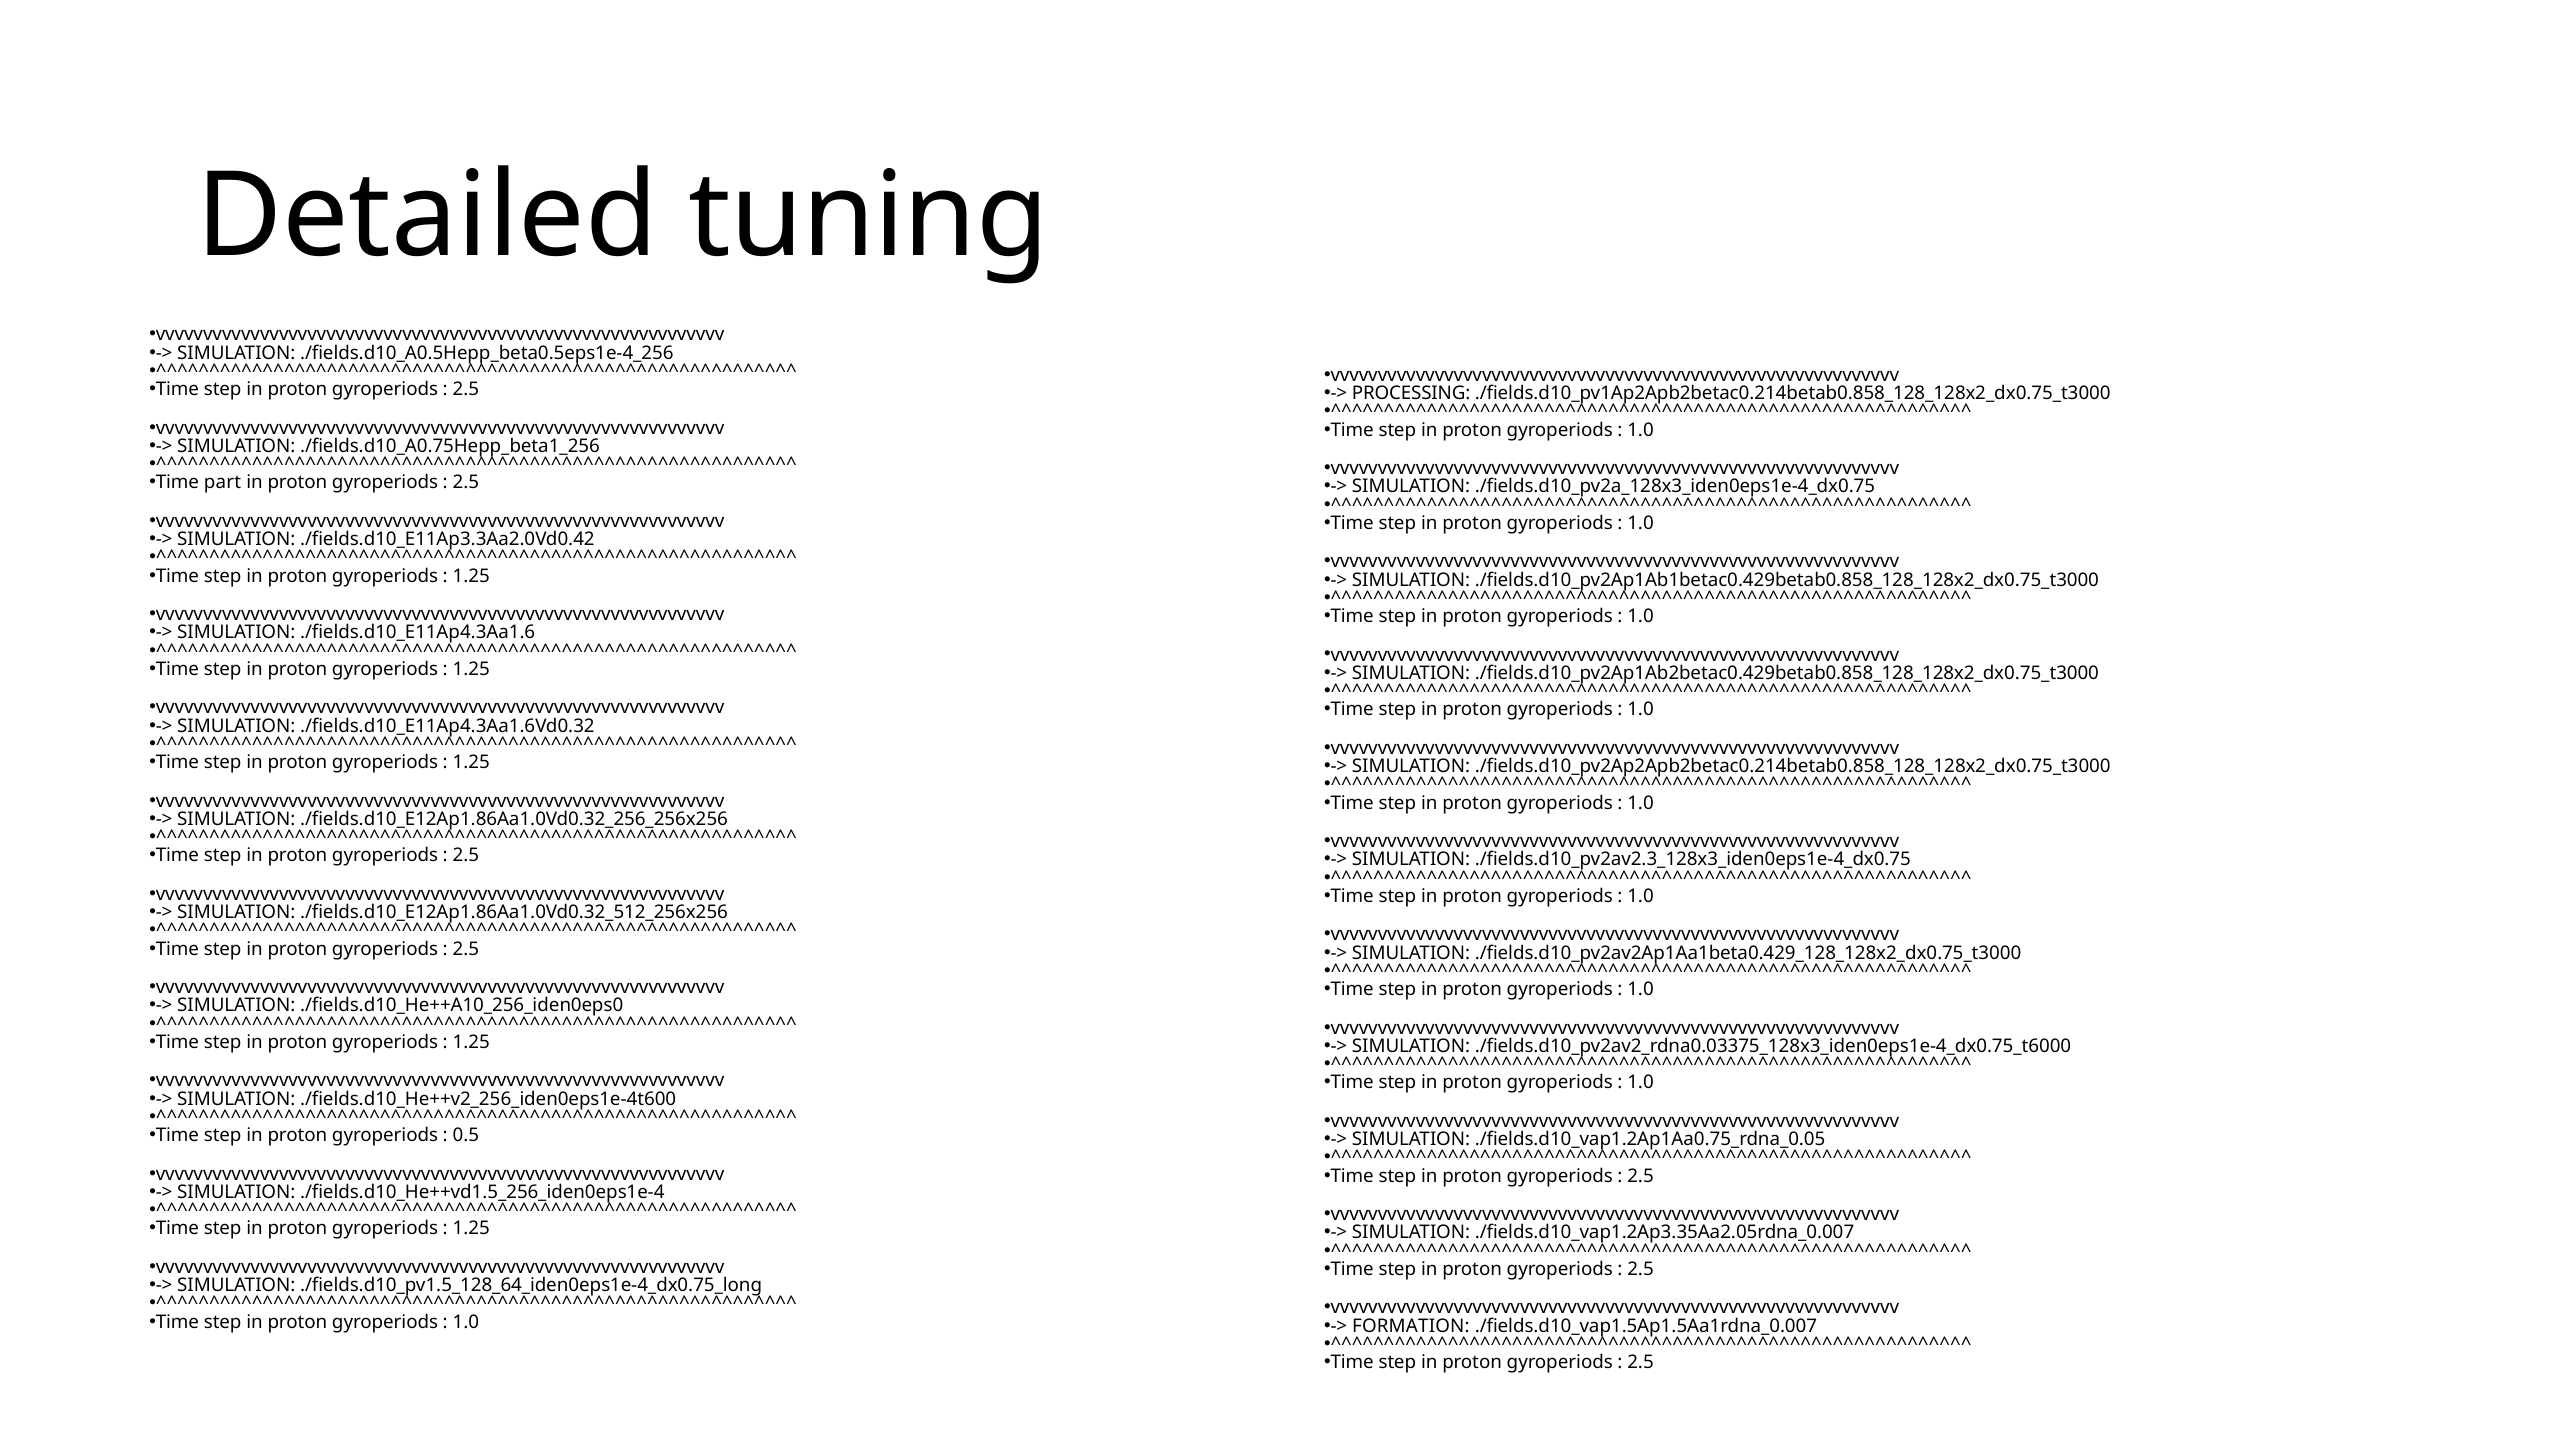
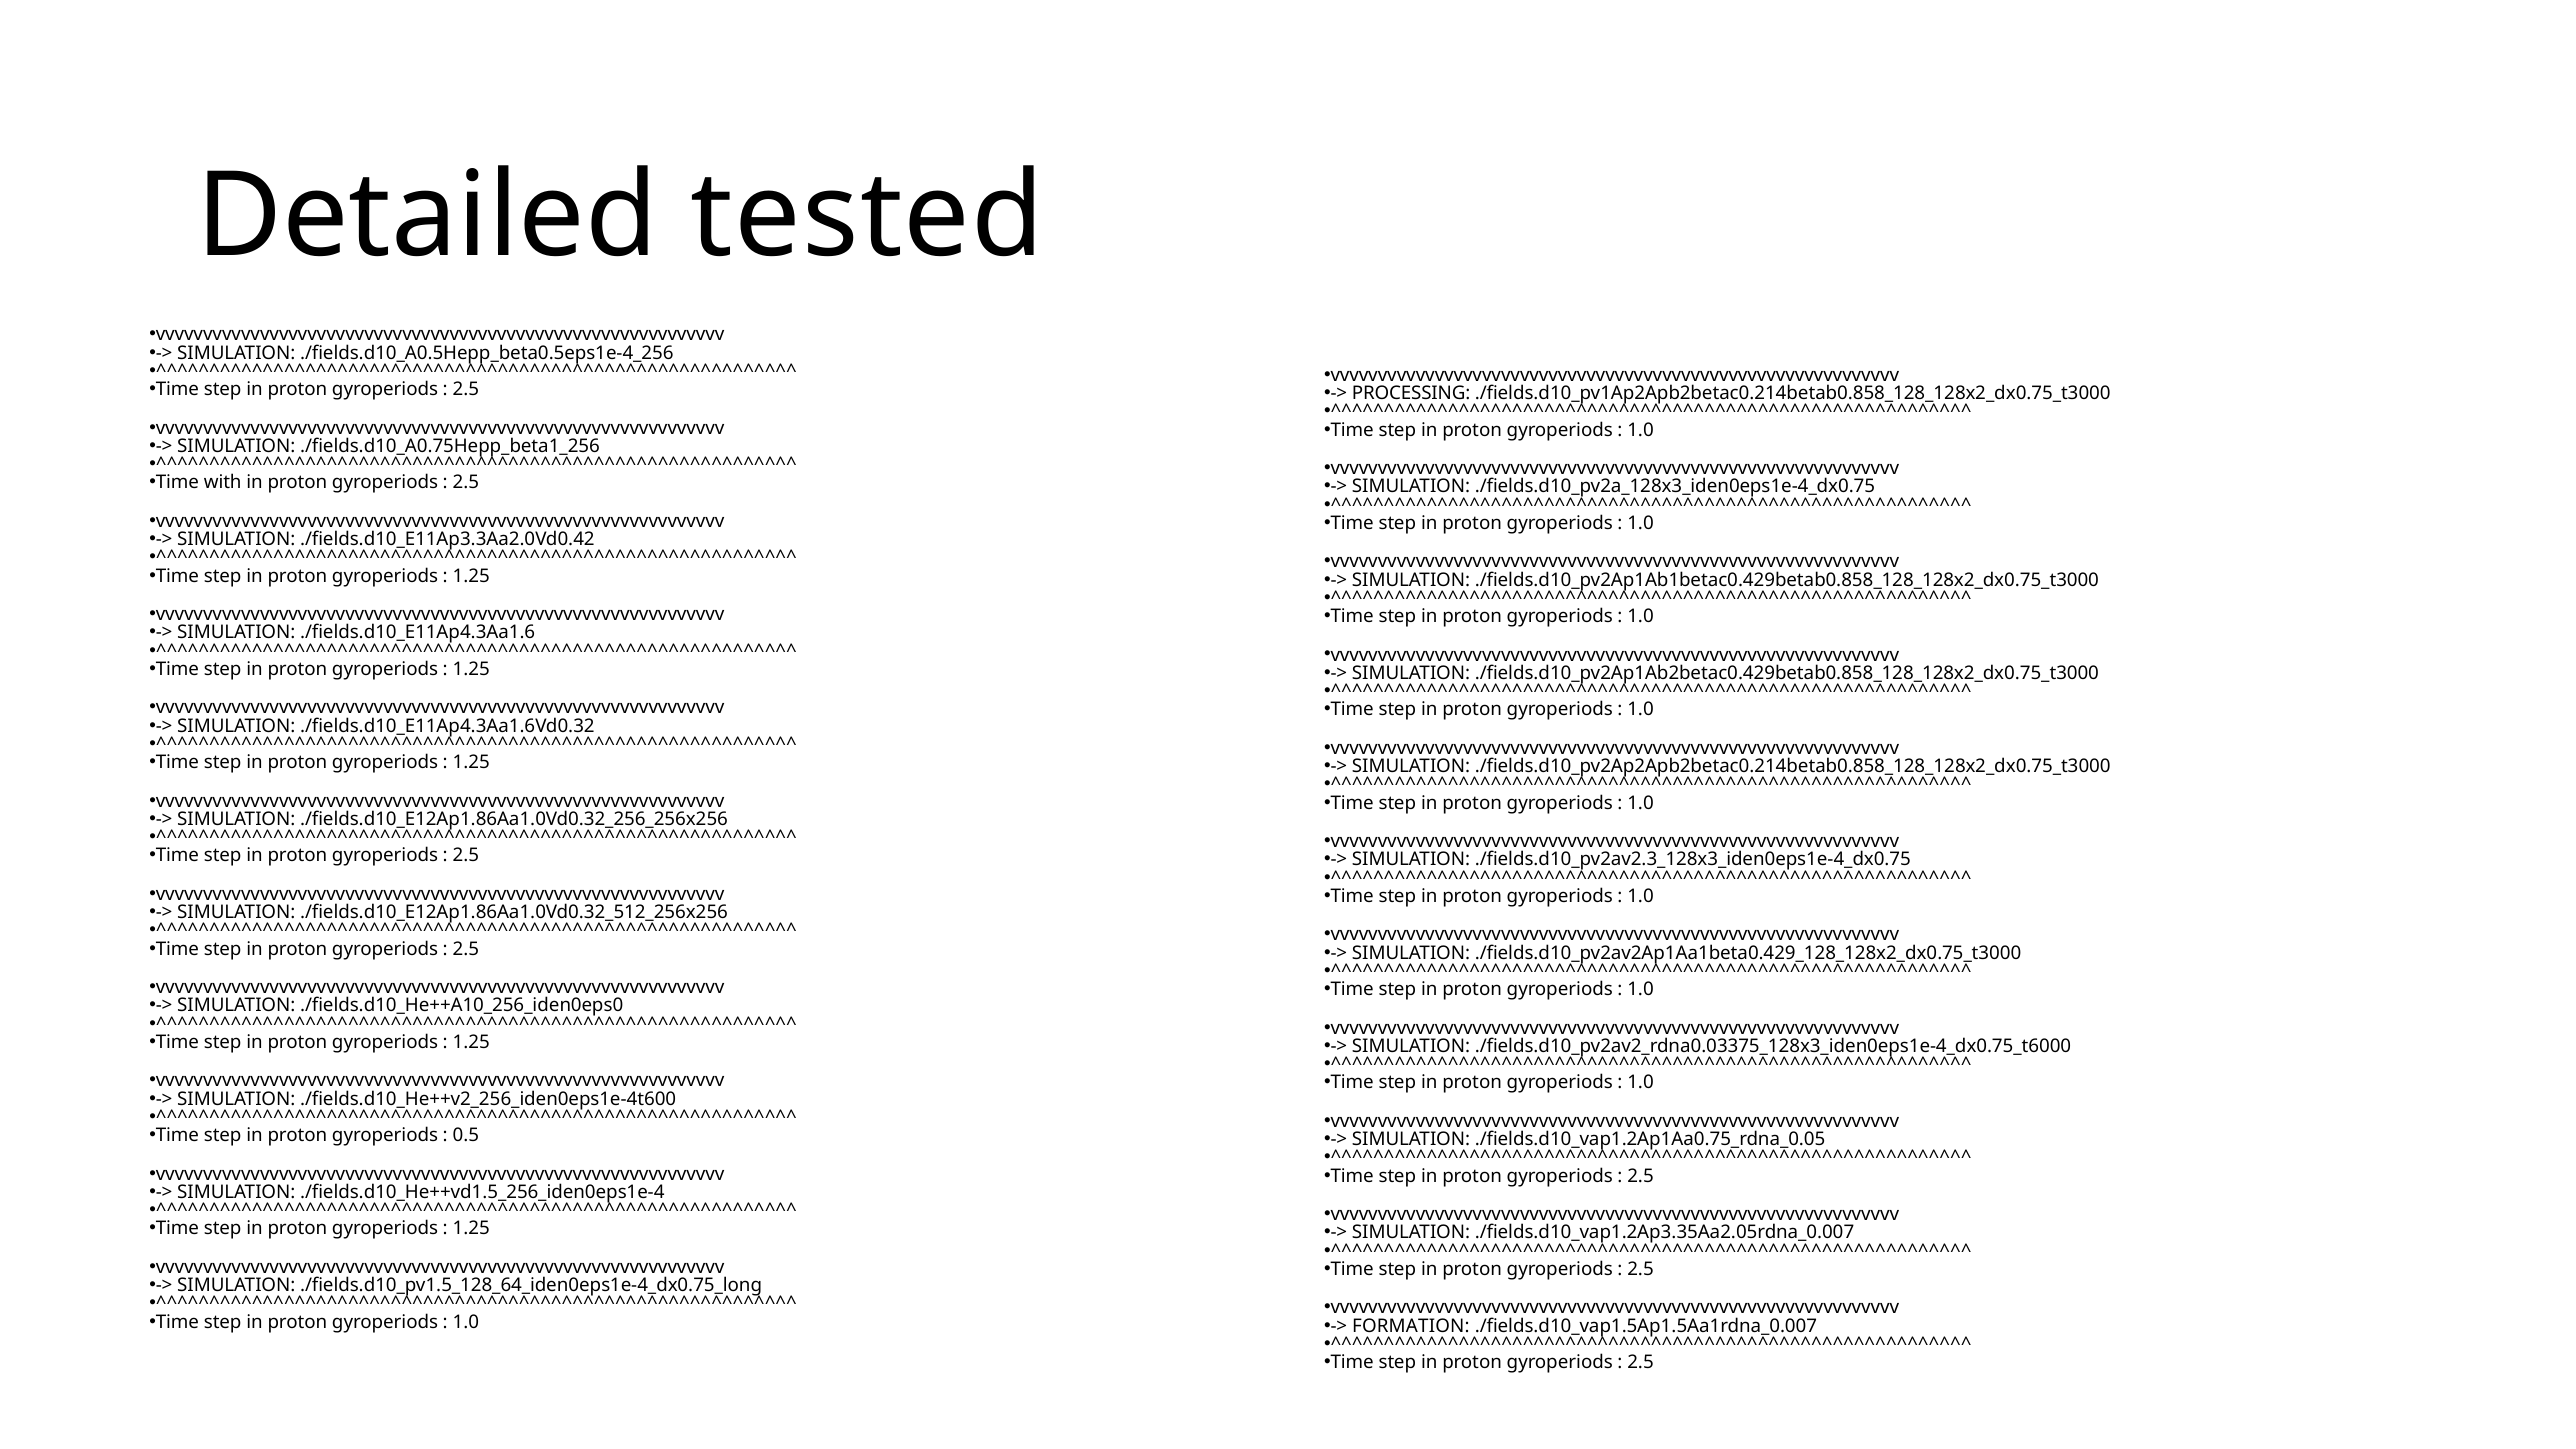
tuning: tuning -> tested (868, 216)
part: part -> with (223, 483)
